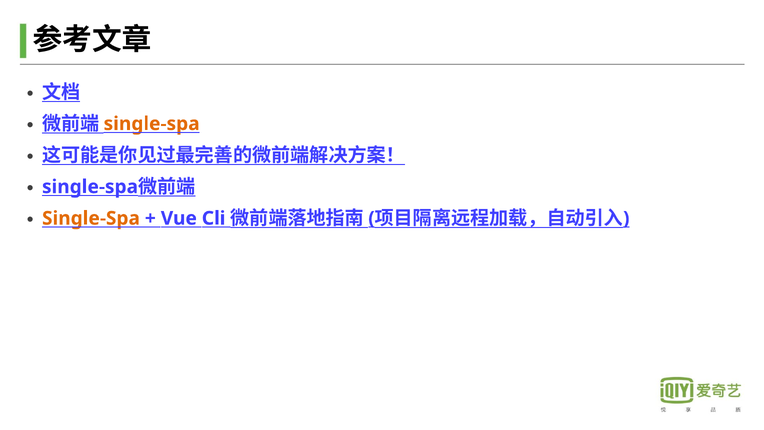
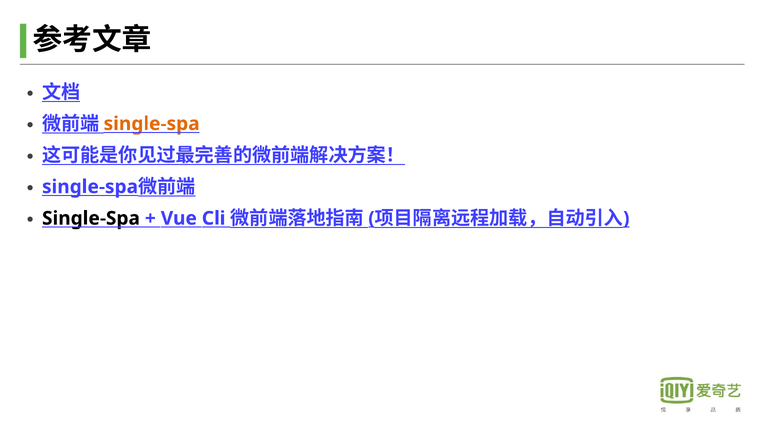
Single-Spa colour: orange -> black (91, 218)
